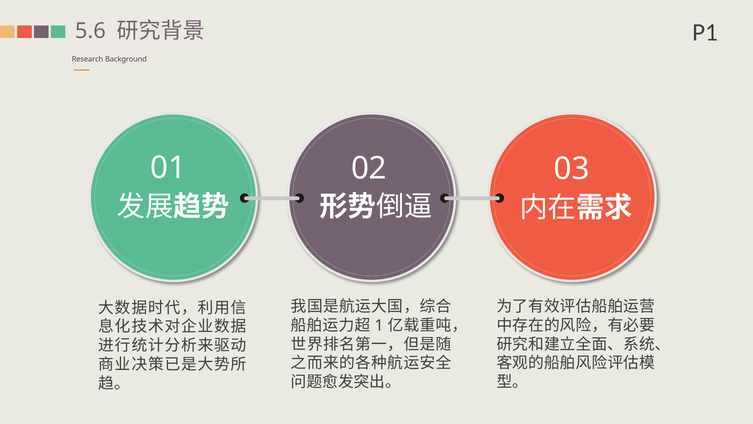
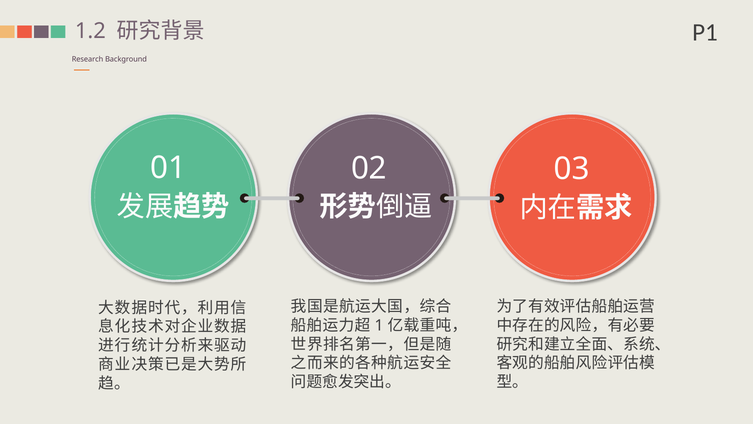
5.6: 5.6 -> 1.2 (90, 31)
